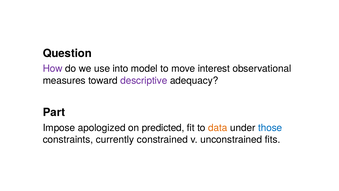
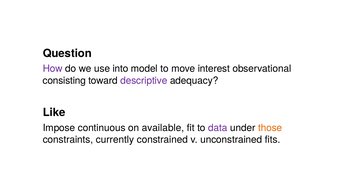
measures: measures -> consisting (64, 80)
Part: Part -> Like (54, 112)
apologized: apologized -> continuous (102, 128)
predicted: predicted -> available (163, 128)
data colour: orange -> purple (218, 128)
those colour: blue -> orange (270, 128)
